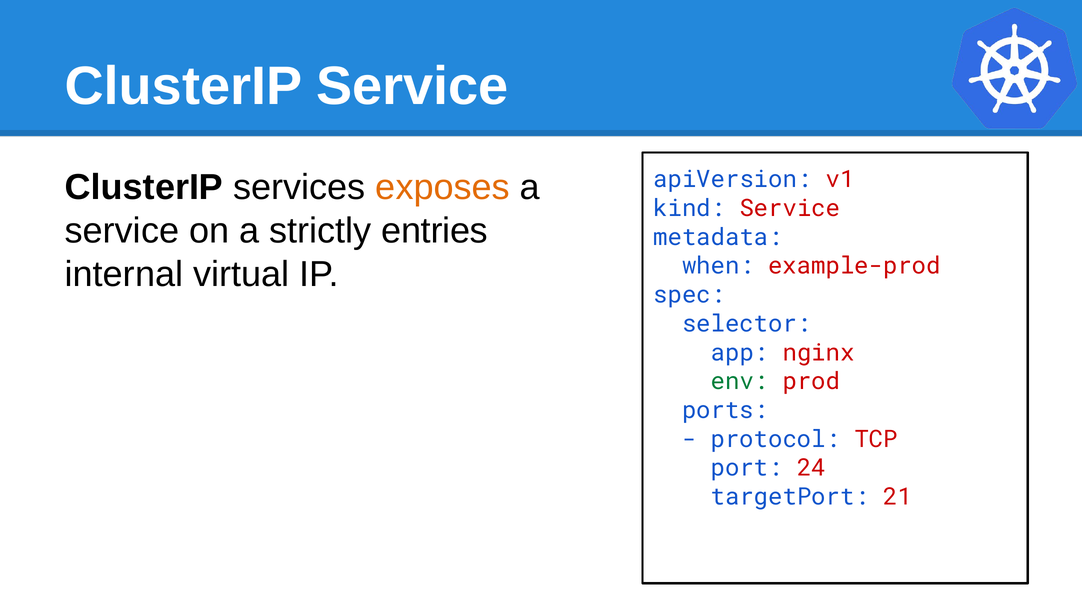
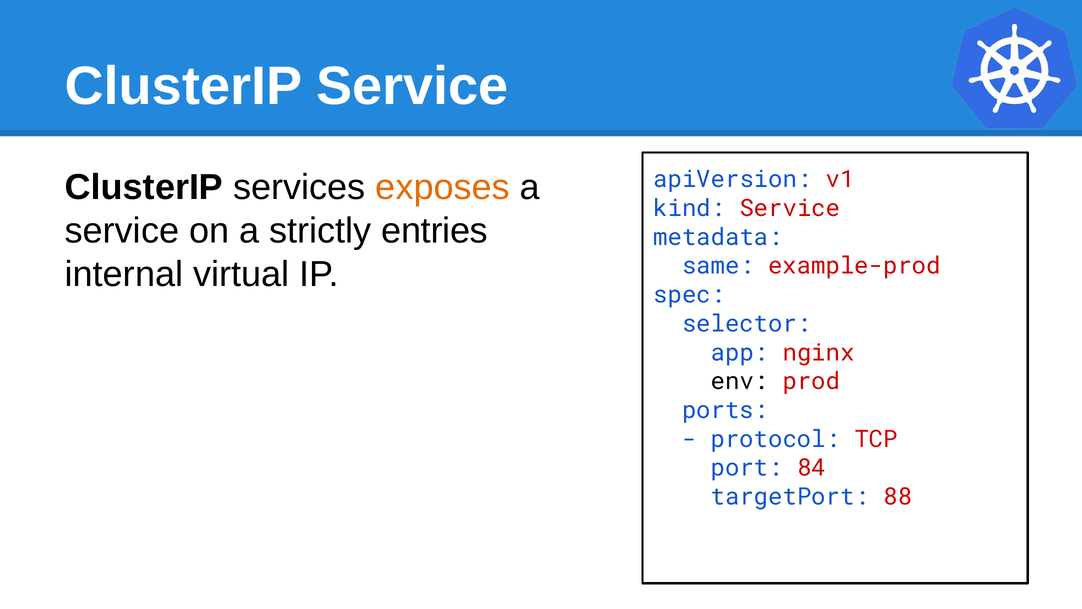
when: when -> same (718, 266)
env colour: green -> black (740, 381)
24: 24 -> 84 (811, 468)
21: 21 -> 88 (898, 497)
